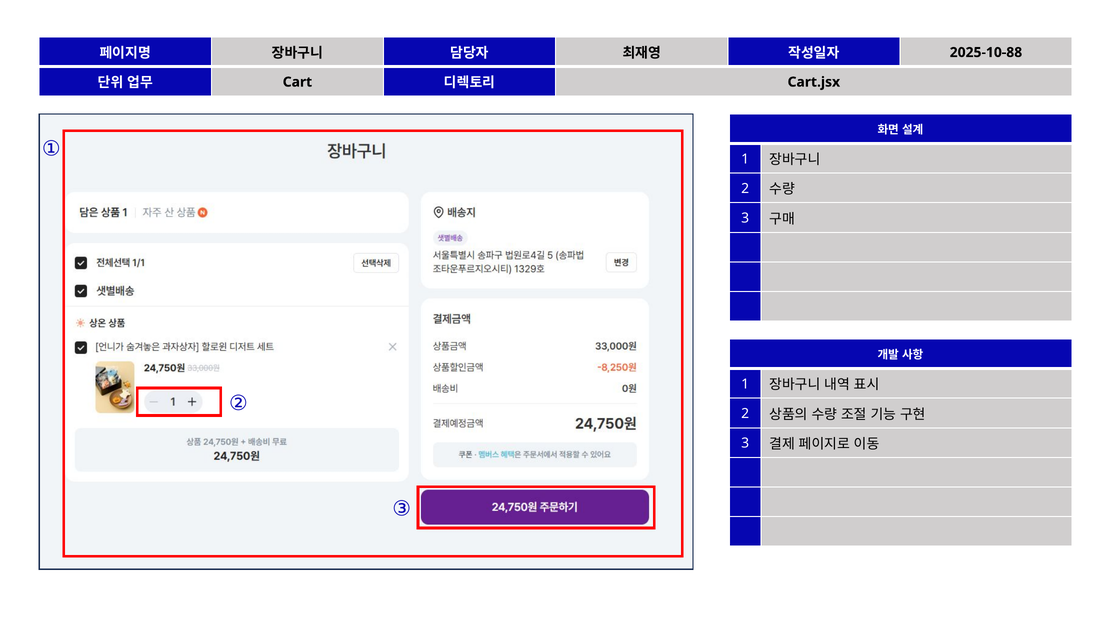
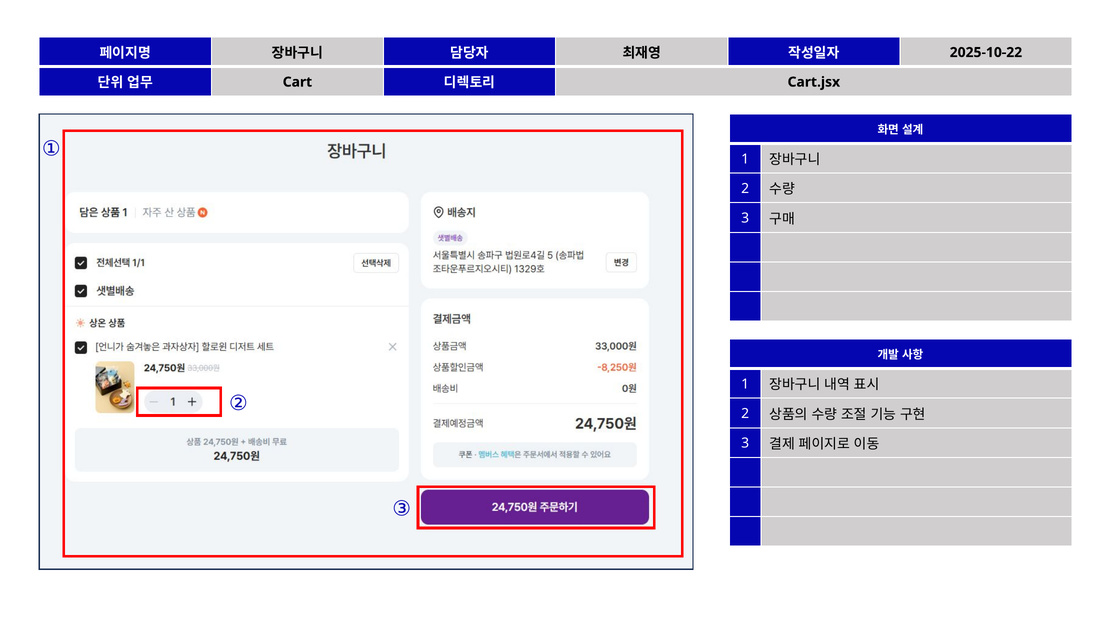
2025-10-88: 2025-10-88 -> 2025-10-22 (986, 52)
